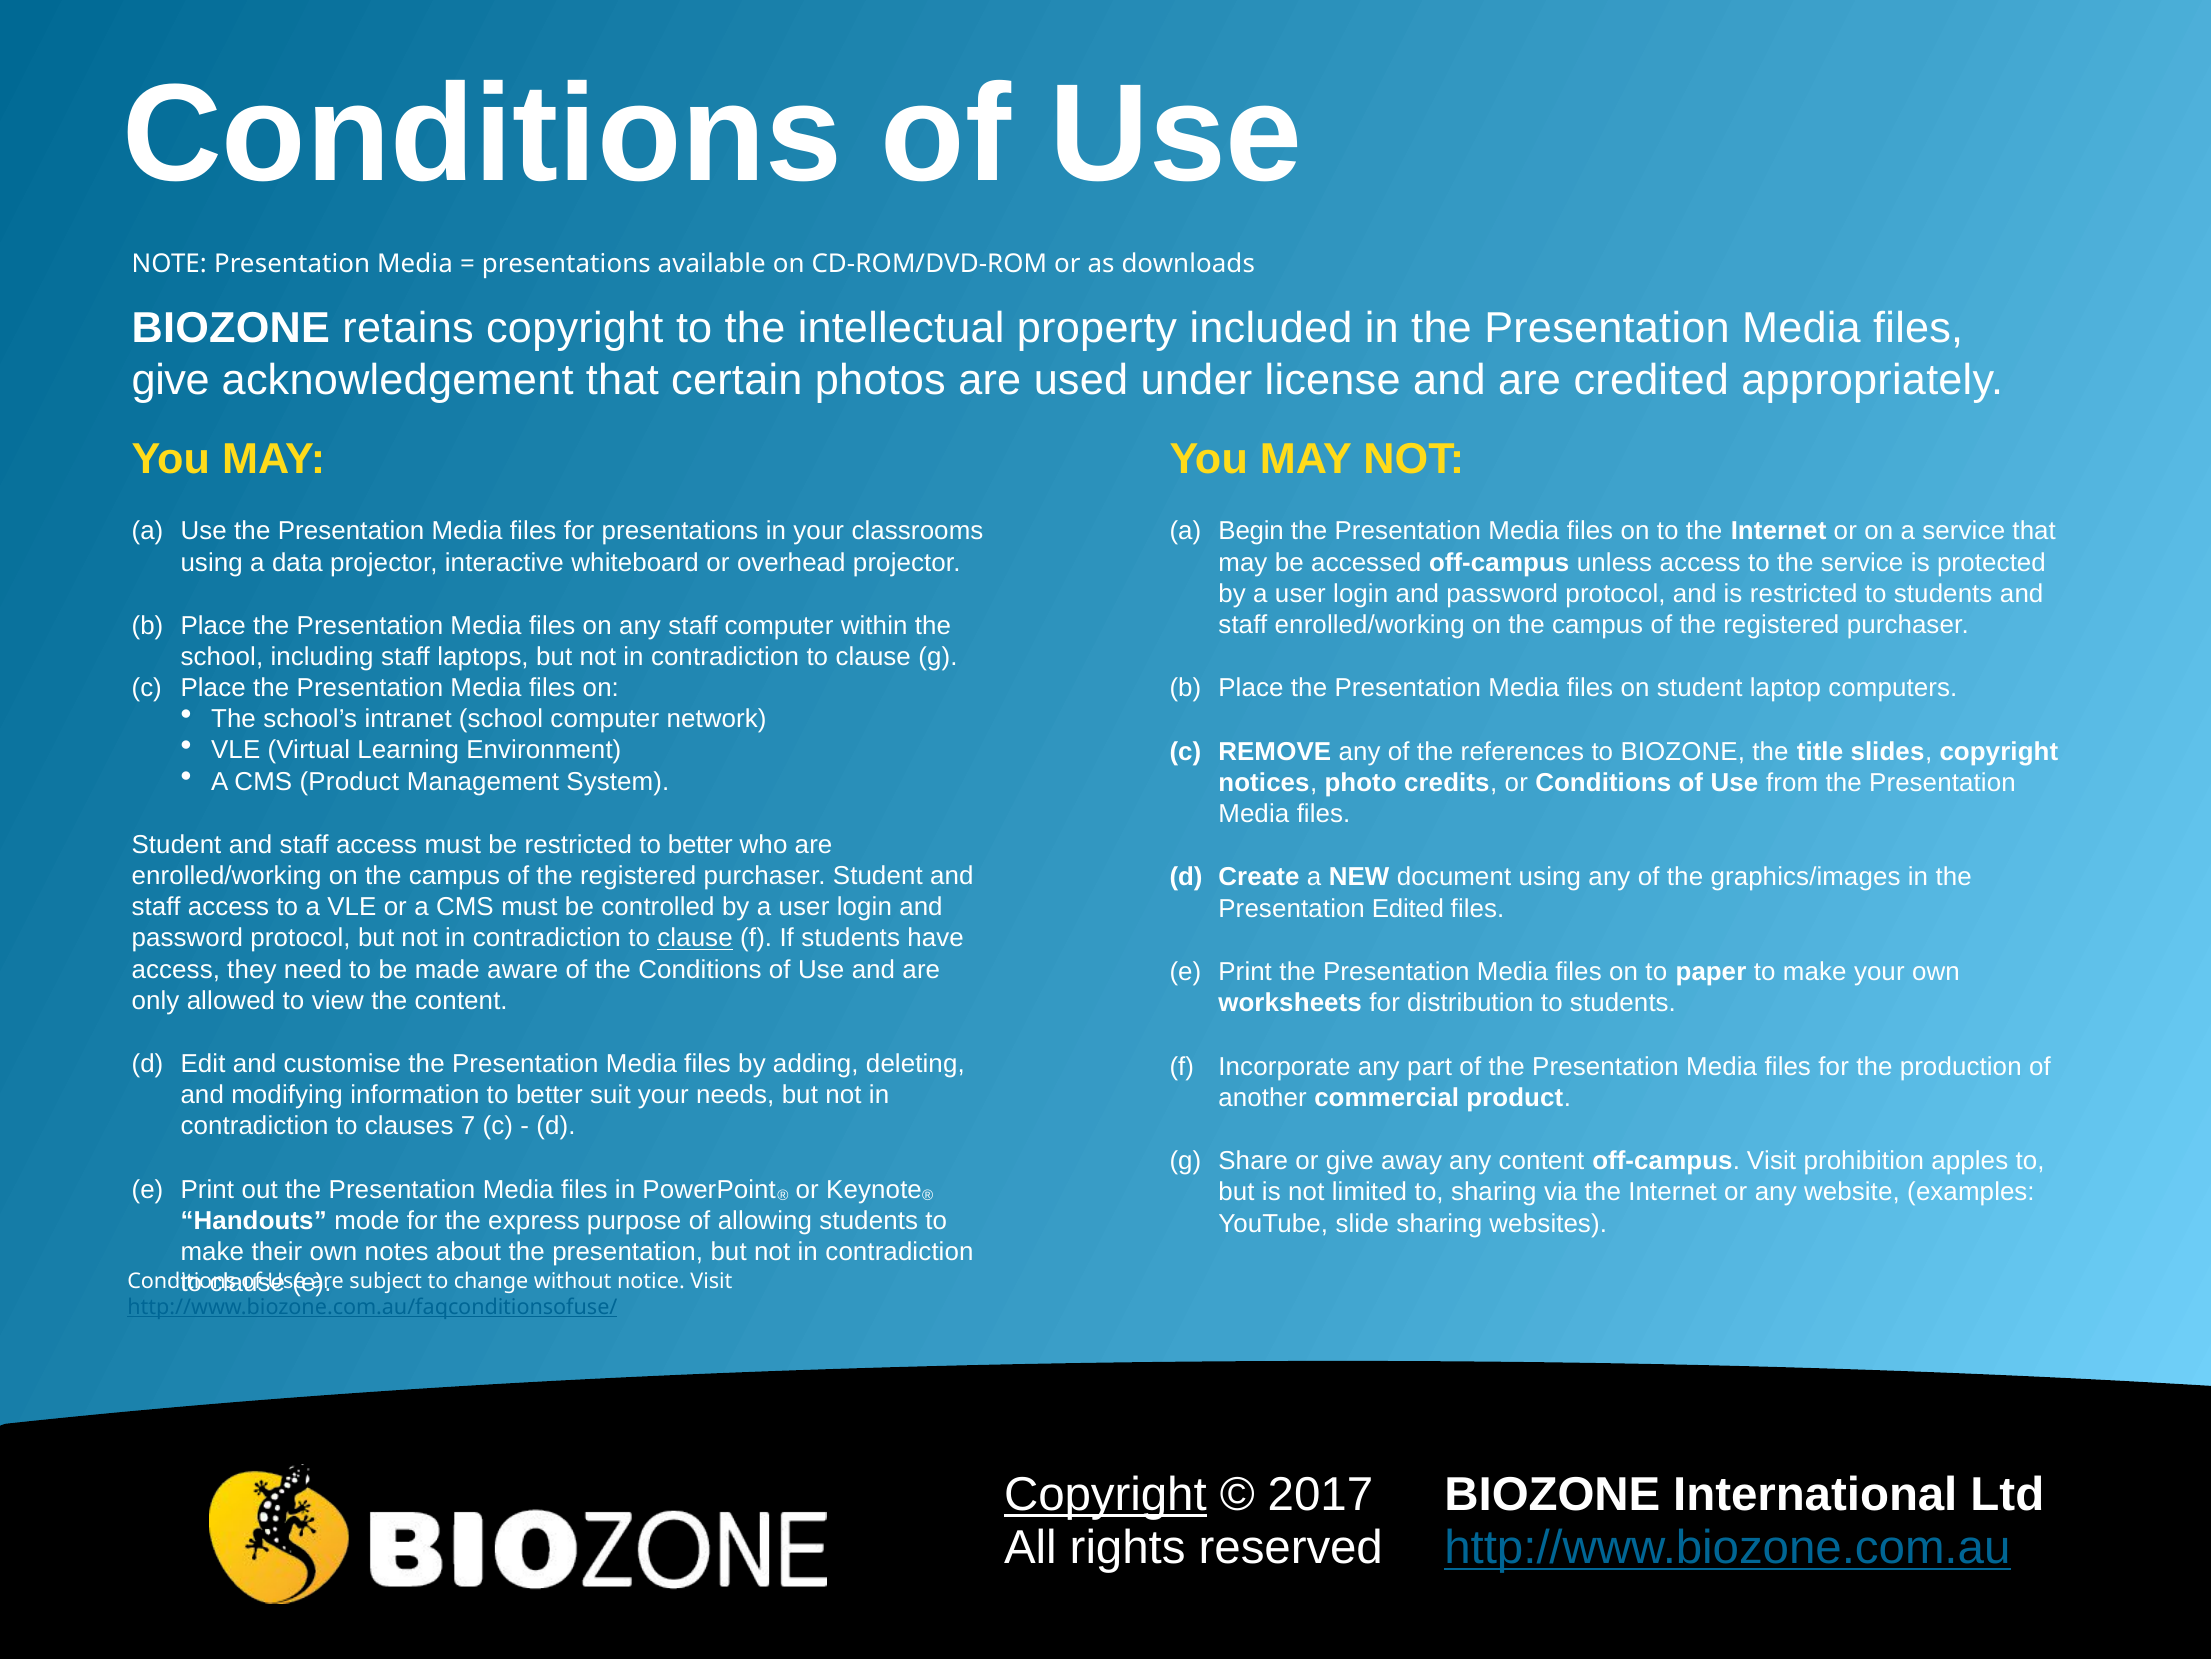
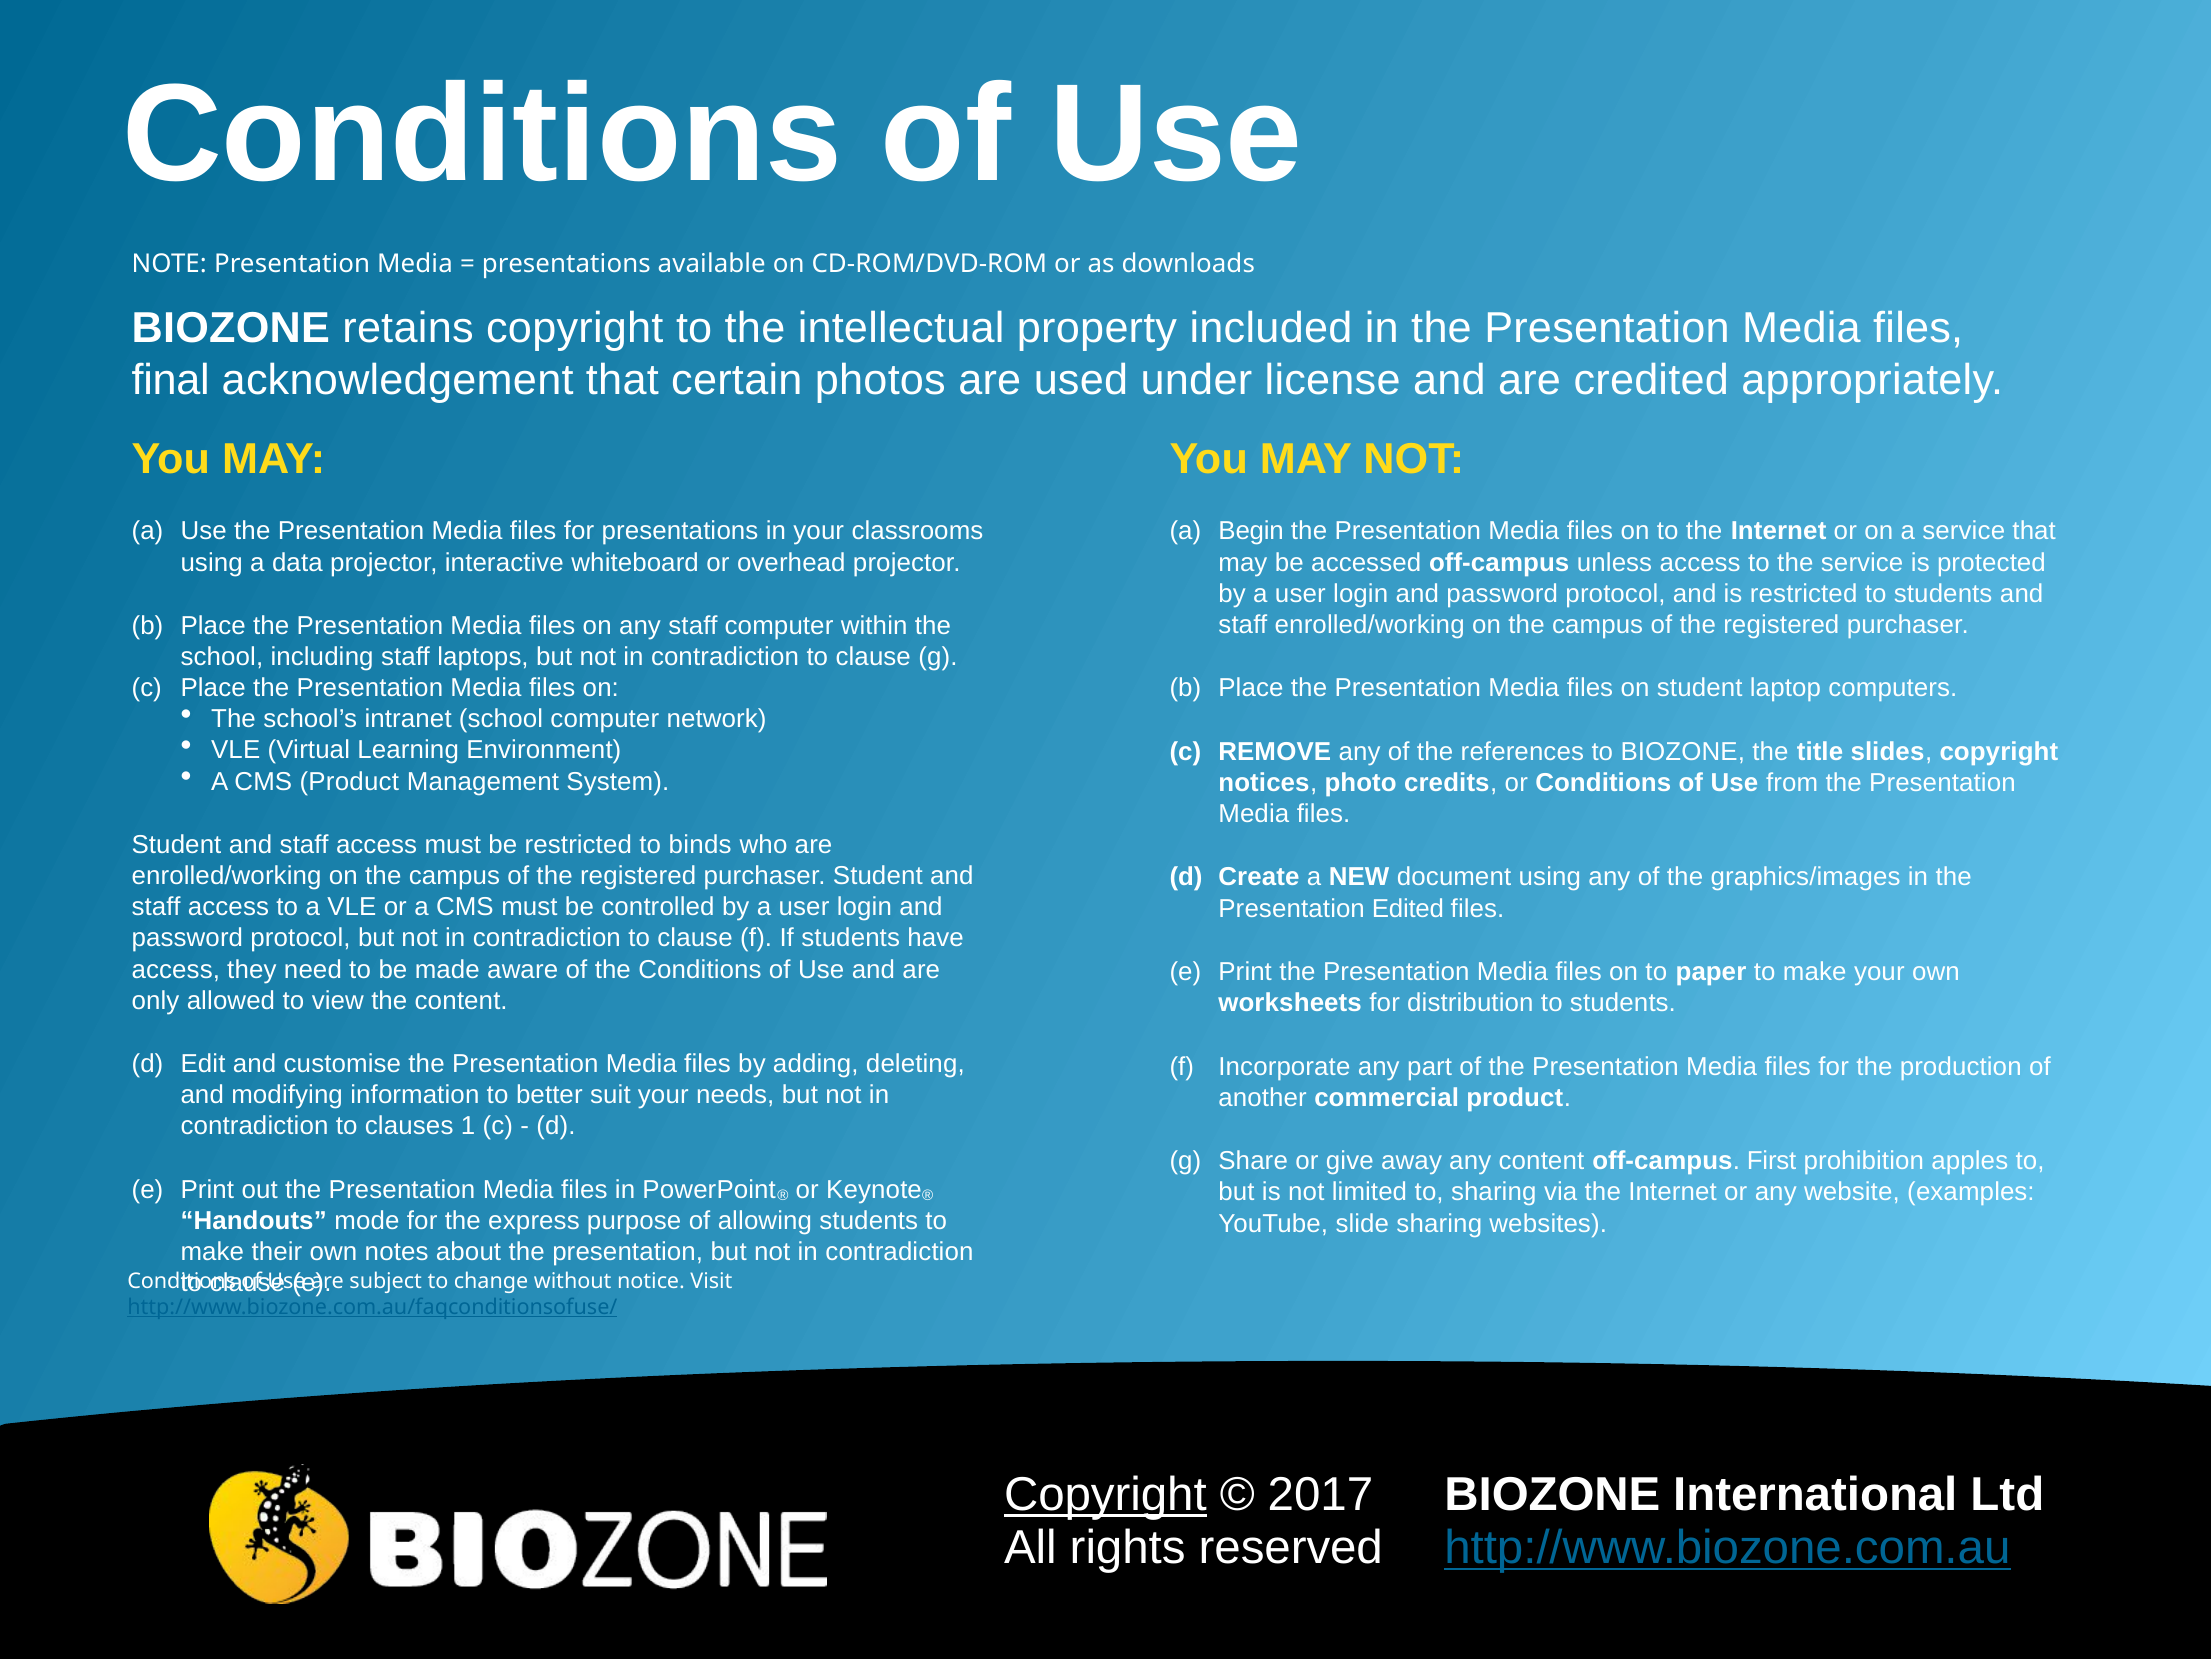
give: give -> final (171, 380)
restricted to better: better -> binds (700, 845)
clause underline: present -> none (695, 938)
7: 7 -> 1 (468, 1126)
off-campus Visit: Visit -> First (1772, 1161)
